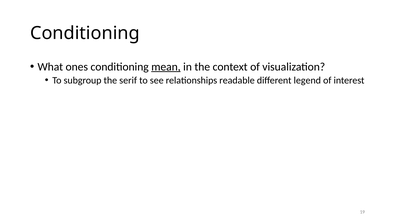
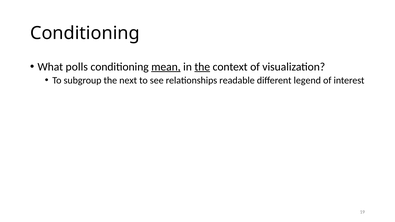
ones: ones -> polls (77, 67)
the underline: none -> present (202, 67)
serif: serif -> next (128, 80)
